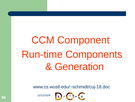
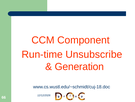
Components: Components -> Unsubscribe (94, 54)
